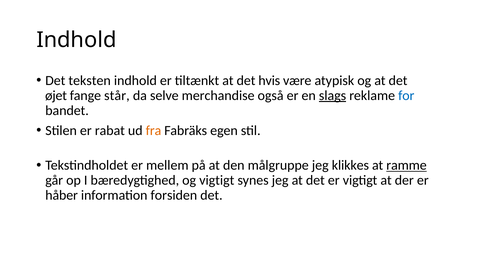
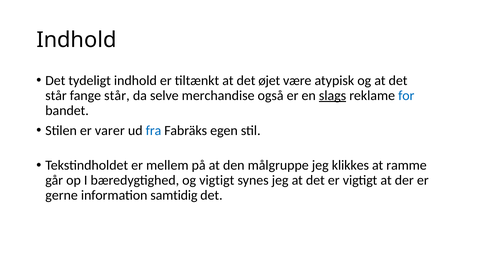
teksten: teksten -> tydeligt (90, 81)
hvis: hvis -> øjet (269, 81)
øjet: øjet -> står (56, 96)
rabat: rabat -> varer (110, 131)
fra colour: orange -> blue (154, 131)
ramme underline: present -> none (407, 166)
håber: håber -> gerne (62, 196)
forsiden: forsiden -> samtidig (174, 196)
